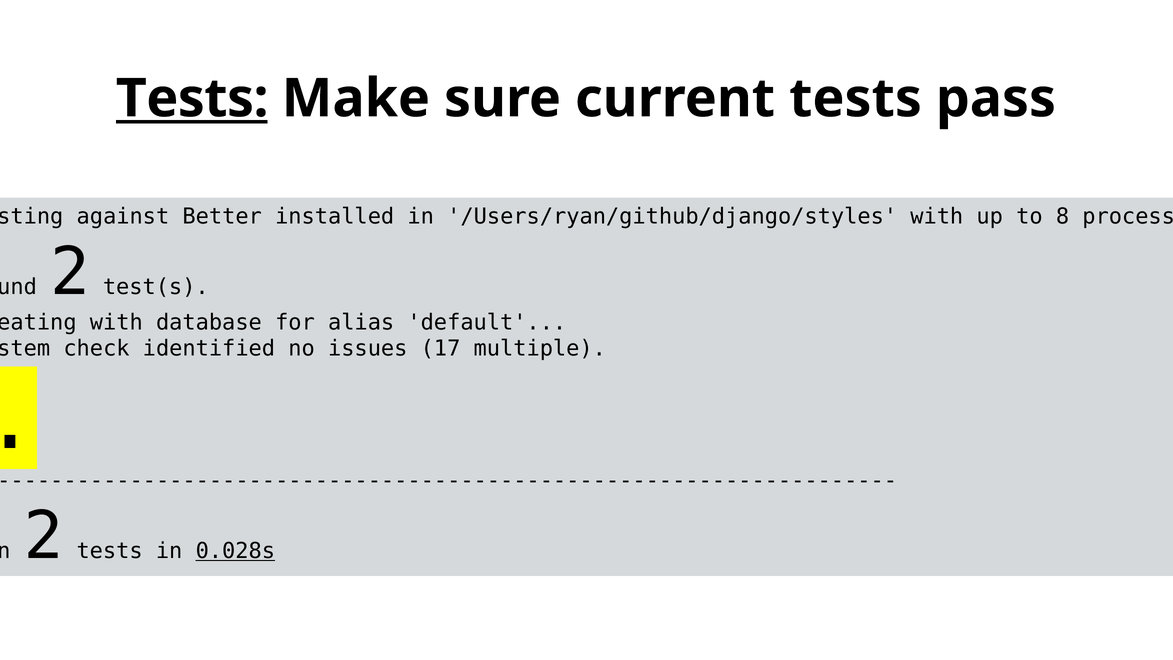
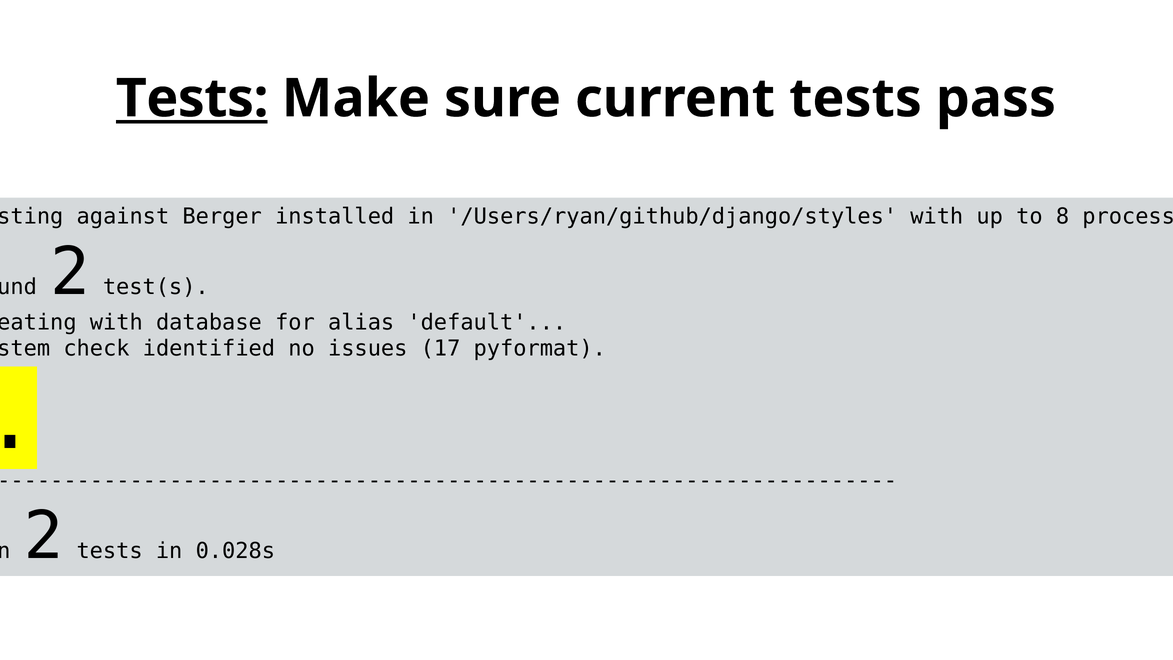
Better: Better -> Berger (222, 217)
multiple: multiple -> pyformat (540, 349)
0.028s underline: present -> none (235, 551)
